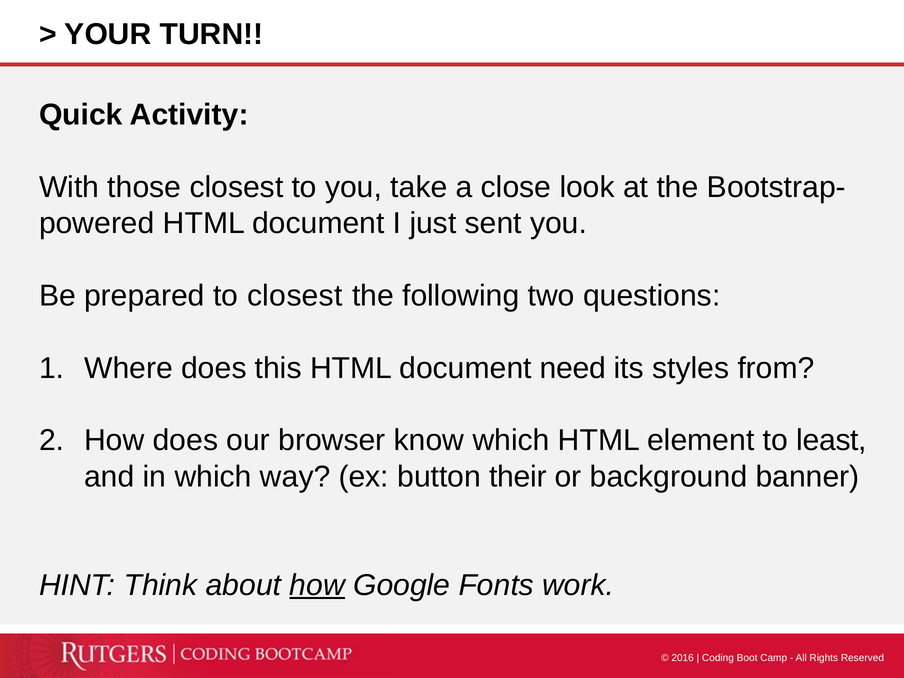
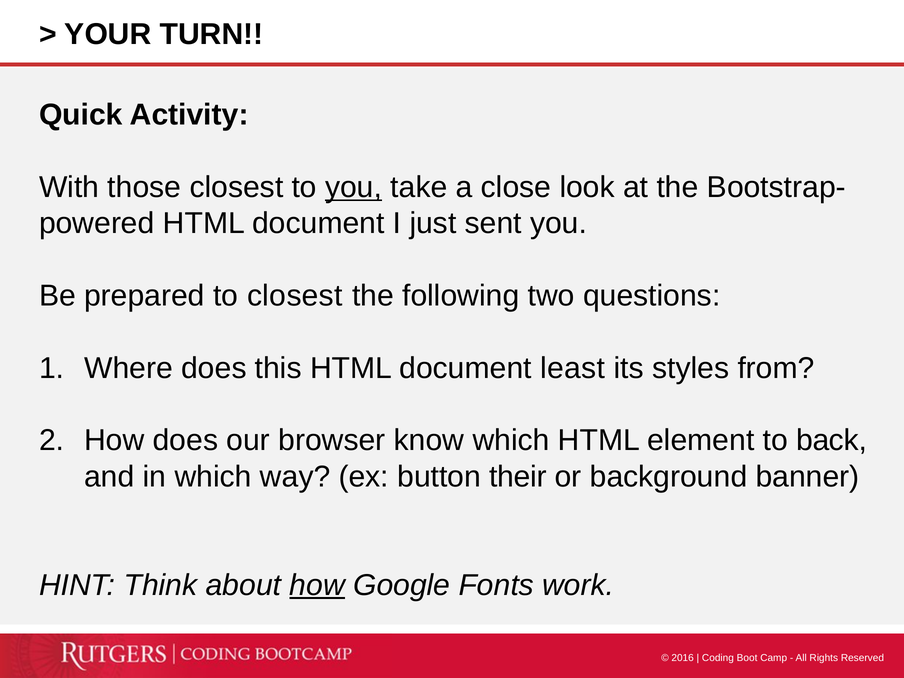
you underline: none -> present (354, 187)
need: need -> least (573, 368)
least: least -> back (831, 440)
